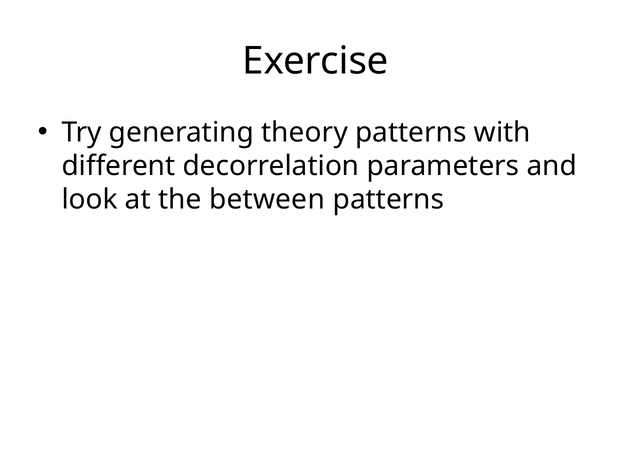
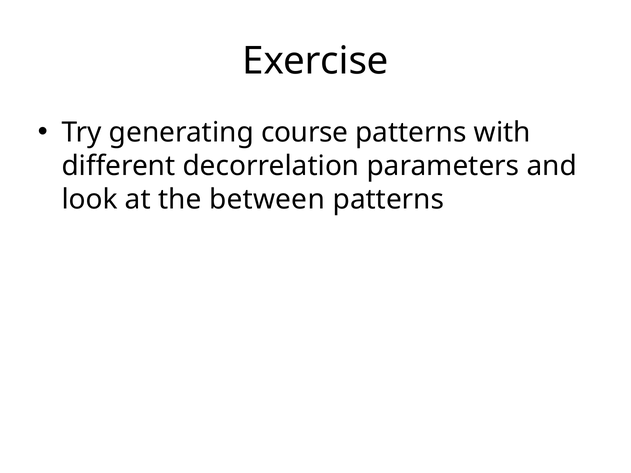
theory: theory -> course (305, 132)
